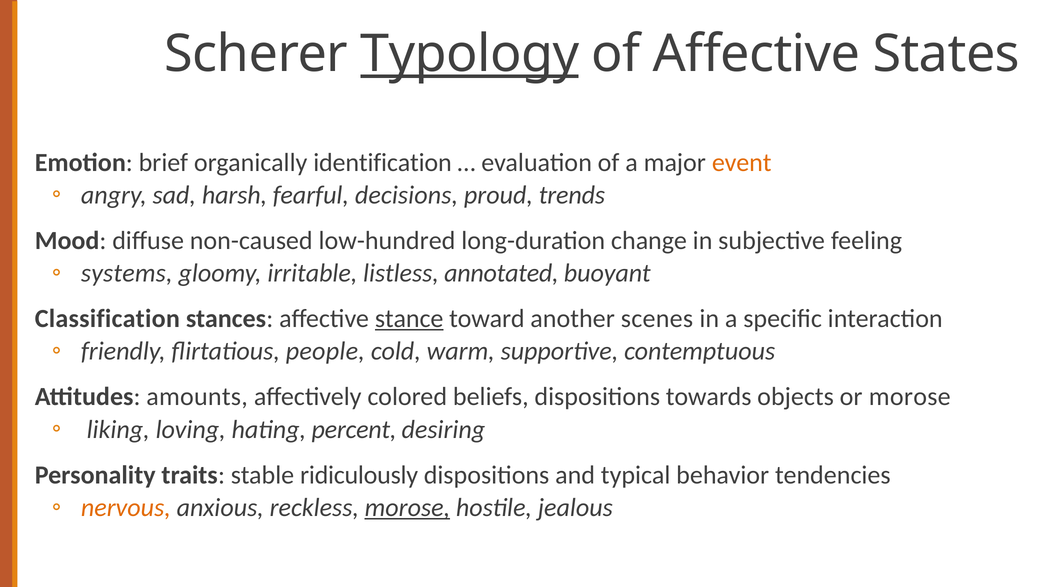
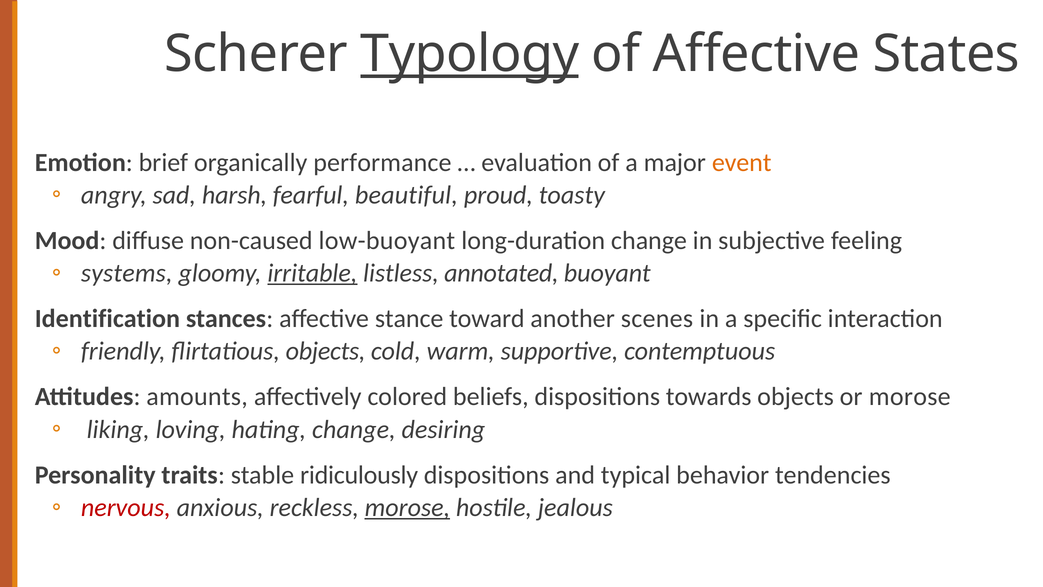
identification: identification -> performance (382, 162)
decisions: decisions -> beautiful (406, 195)
trends: trends -> toasty (572, 195)
low-hundred: low-hundred -> low-buoyant (387, 240)
irritable underline: none -> present (312, 273)
Classification: Classification -> Identification (107, 319)
stance underline: present -> none (409, 319)
flirtatious people: people -> objects (326, 351)
hating percent: percent -> change (354, 429)
nervous colour: orange -> red (126, 507)
